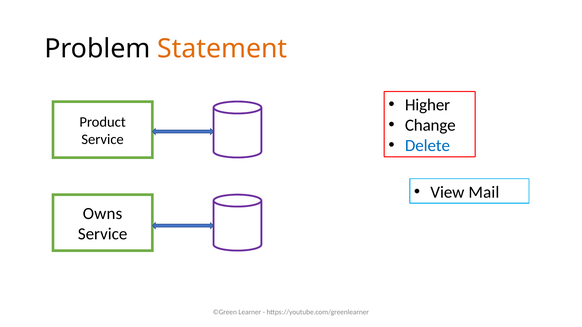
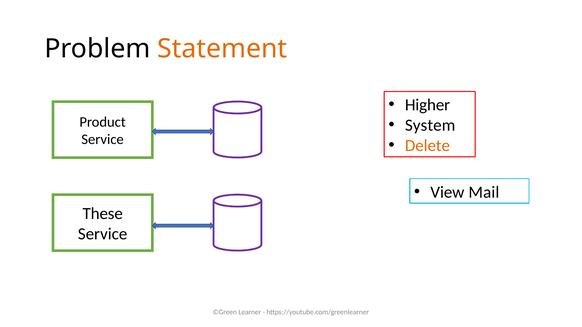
Change: Change -> System (430, 125)
Delete colour: blue -> orange (427, 146)
Owns: Owns -> These (103, 214)
